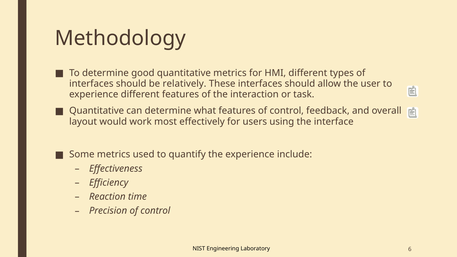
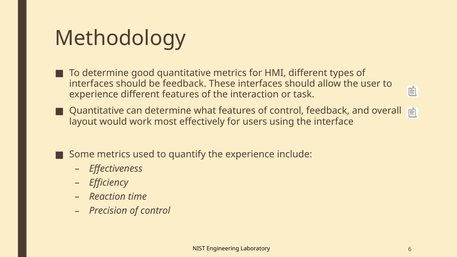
be relatively: relatively -> feedback (185, 84)
